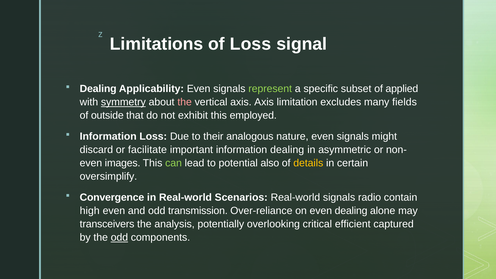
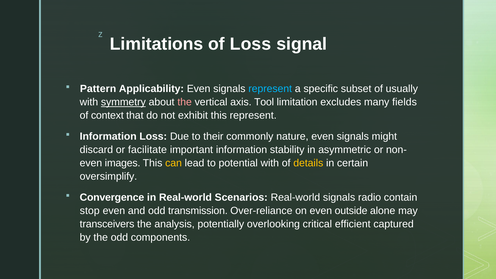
Dealing: Dealing -> Pattern (98, 89)
represent colour: light green -> light blue (270, 89)
applied: applied -> usually (402, 89)
axis Axis: Axis -> Tool (264, 102)
outside: outside -> context (107, 116)
this employed: employed -> represent (253, 116)
analogous: analogous -> commonly (250, 136)
information dealing: dealing -> stability (287, 150)
can colour: light green -> yellow (174, 163)
potential also: also -> with (270, 163)
high: high -> stop (90, 211)
even dealing: dealing -> outside (351, 211)
odd underline: present -> none (119, 237)
